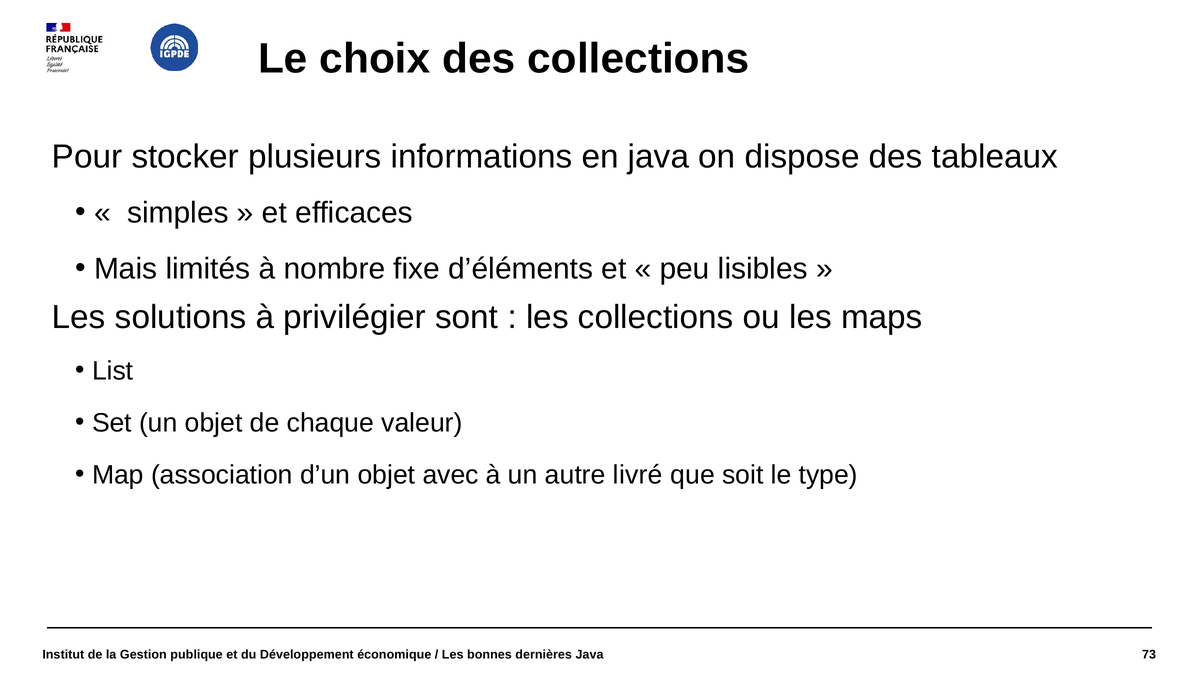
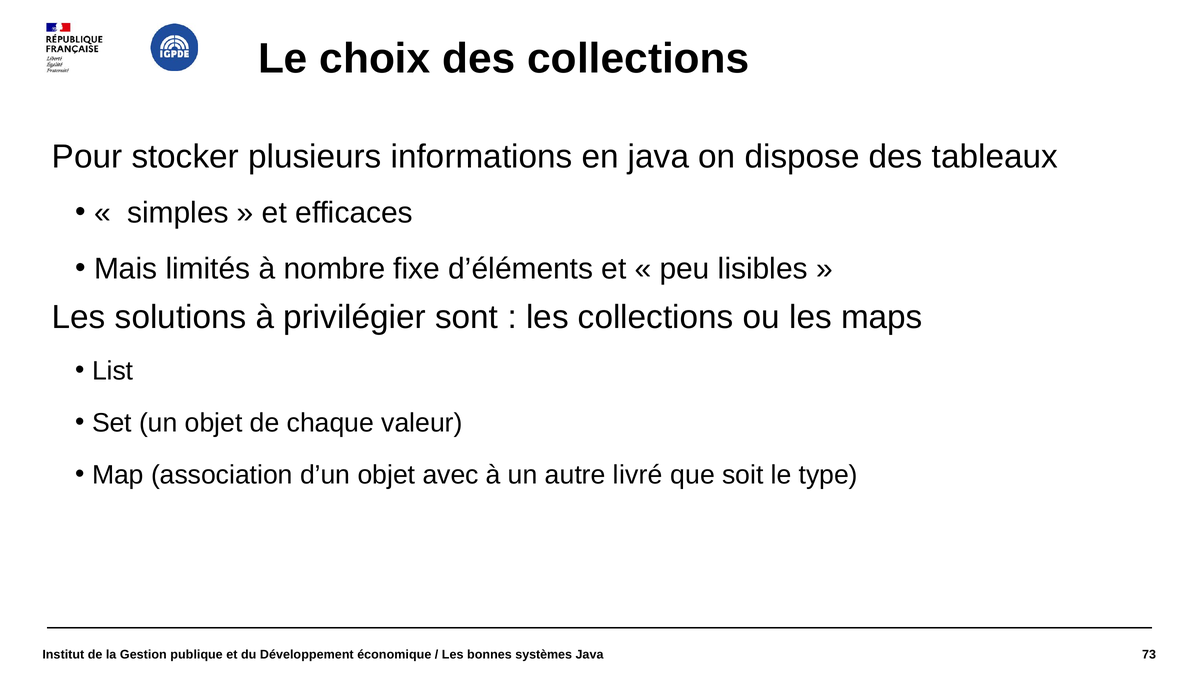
dernières: dernières -> systèmes (544, 654)
